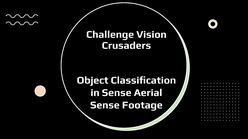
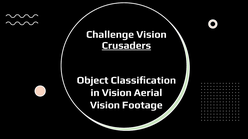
Crusaders underline: none -> present (126, 46)
in Sense: Sense -> Vision (117, 93)
Sense: Sense -> Vision (105, 105)
